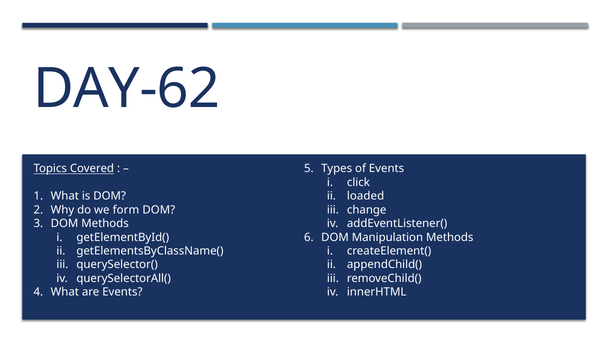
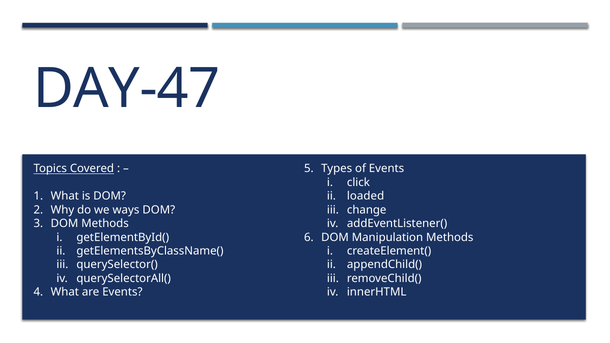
DAY-62: DAY-62 -> DAY-47 (127, 89)
form: form -> ways (126, 210)
